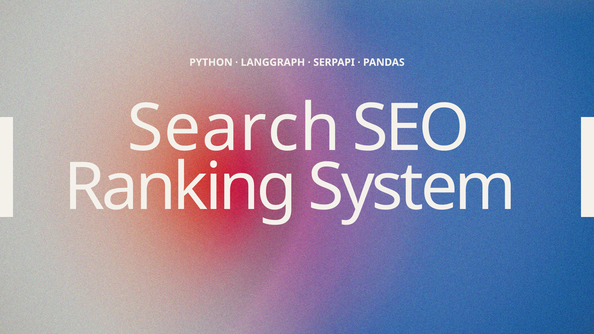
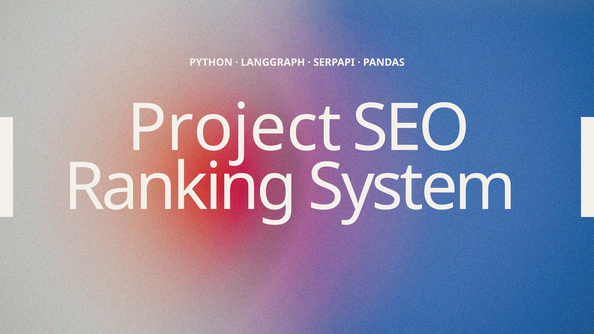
Search: Search -> Project (234, 129)
